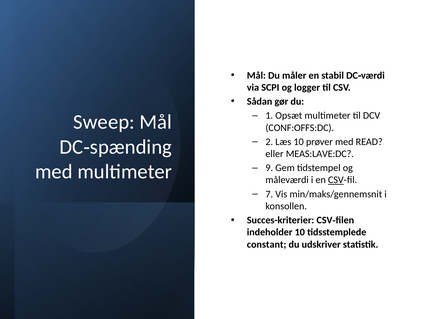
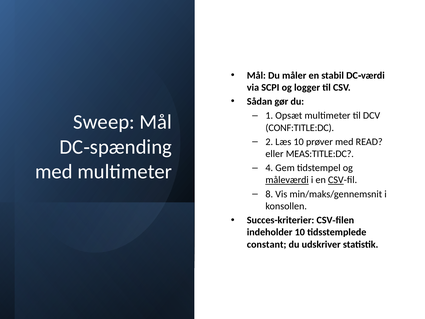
CONF:OFFS:DC: CONF:OFFS:DC -> CONF:TITLE:DC (300, 128)
MEAS:LAVE:DC: MEAS:LAVE:DC -> MEAS:TITLE:DC (320, 154)
9: 9 -> 4 (269, 168)
måleværdi underline: none -> present (287, 180)
7: 7 -> 8 (269, 194)
